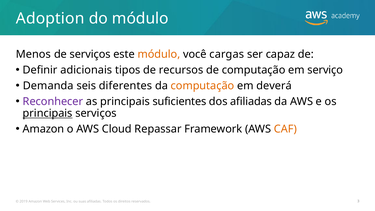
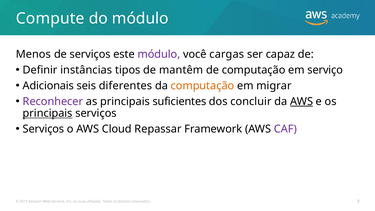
Adoption: Adoption -> Compute (50, 18)
módulo colour: orange -> purple (159, 54)
adicionais: adicionais -> instâncias (86, 70)
recursos: recursos -> mantêm (181, 70)
Demanda: Demanda -> Adicionais (48, 86)
deverá: deverá -> migrar (274, 86)
dos afiliadas: afiliadas -> concluir (251, 101)
AWS underline: none -> present (302, 101)
Amazon: Amazon -> Serviços (43, 129)
CAF colour: orange -> purple (285, 129)
